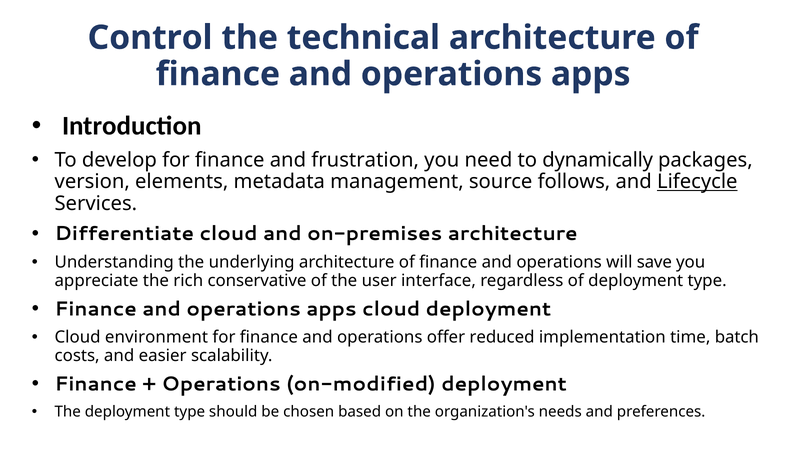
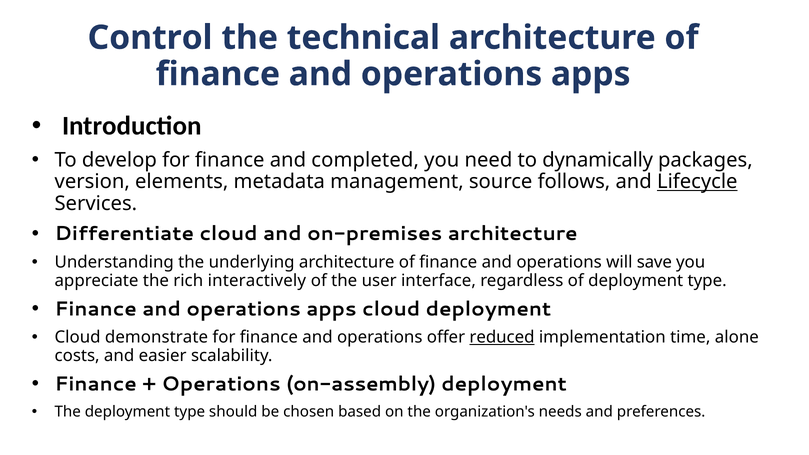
frustration: frustration -> completed (365, 160)
conservative: conservative -> interactively (257, 281)
environment: environment -> demonstrate (157, 337)
reduced underline: none -> present (502, 337)
batch: batch -> alone (737, 337)
on-modified: on-modified -> on-assembly (361, 384)
